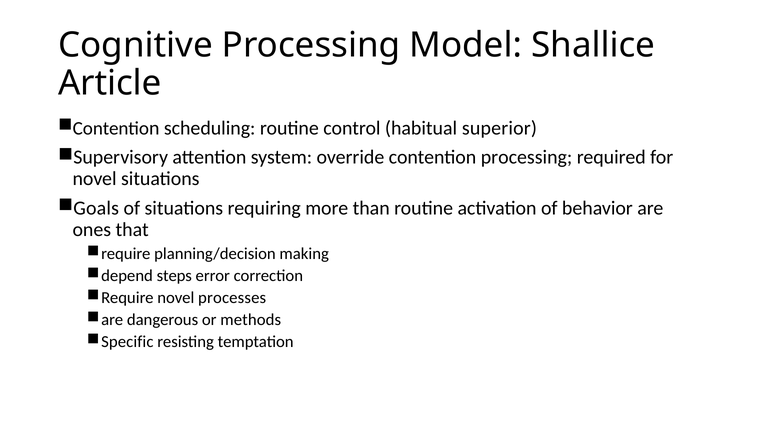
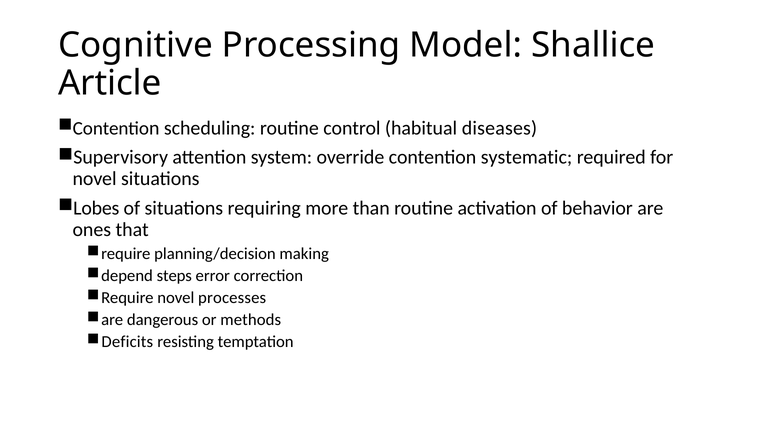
superior: superior -> diseases (499, 128)
contention processing: processing -> systematic (527, 157)
Goals: Goals -> Lobes (96, 208)
Specific: Specific -> Deficits (127, 342)
